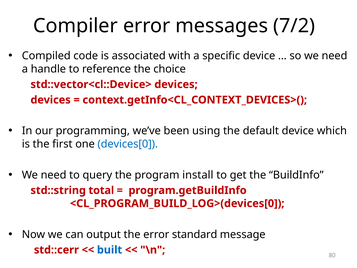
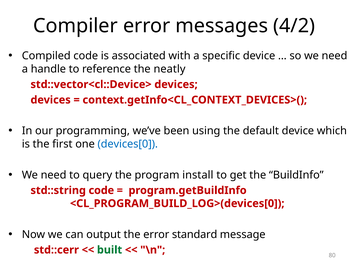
7/2: 7/2 -> 4/2 (294, 26)
choice: choice -> neatly (170, 69)
std::string total: total -> code (101, 190)
built colour: blue -> green (110, 250)
